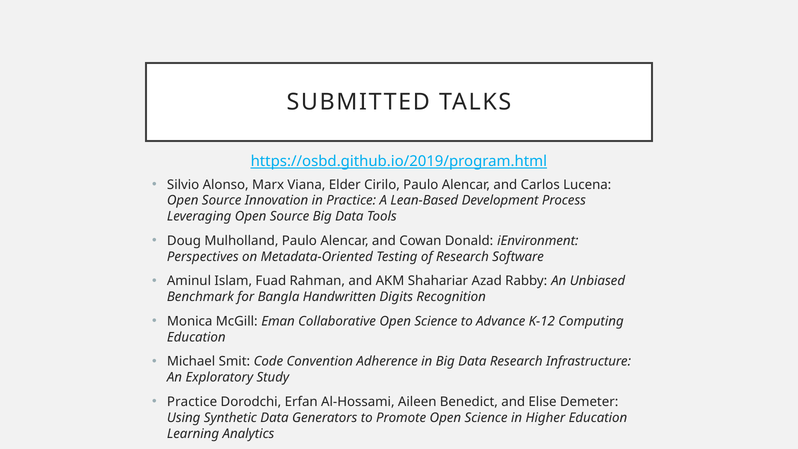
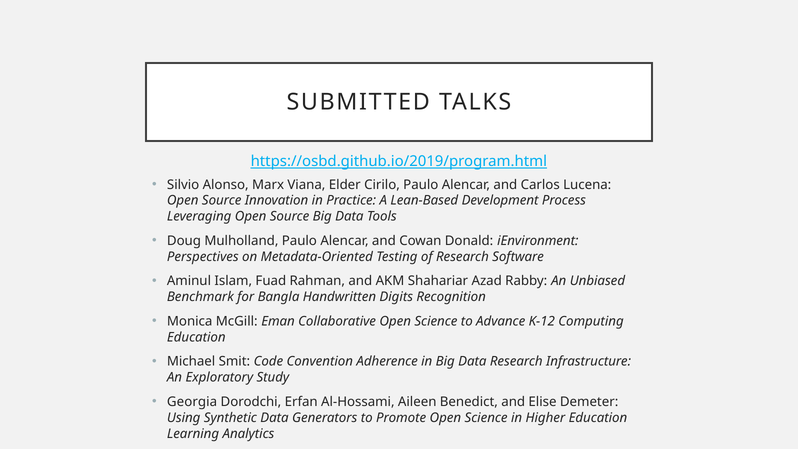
Practice: Practice -> Georgia (192, 402)
